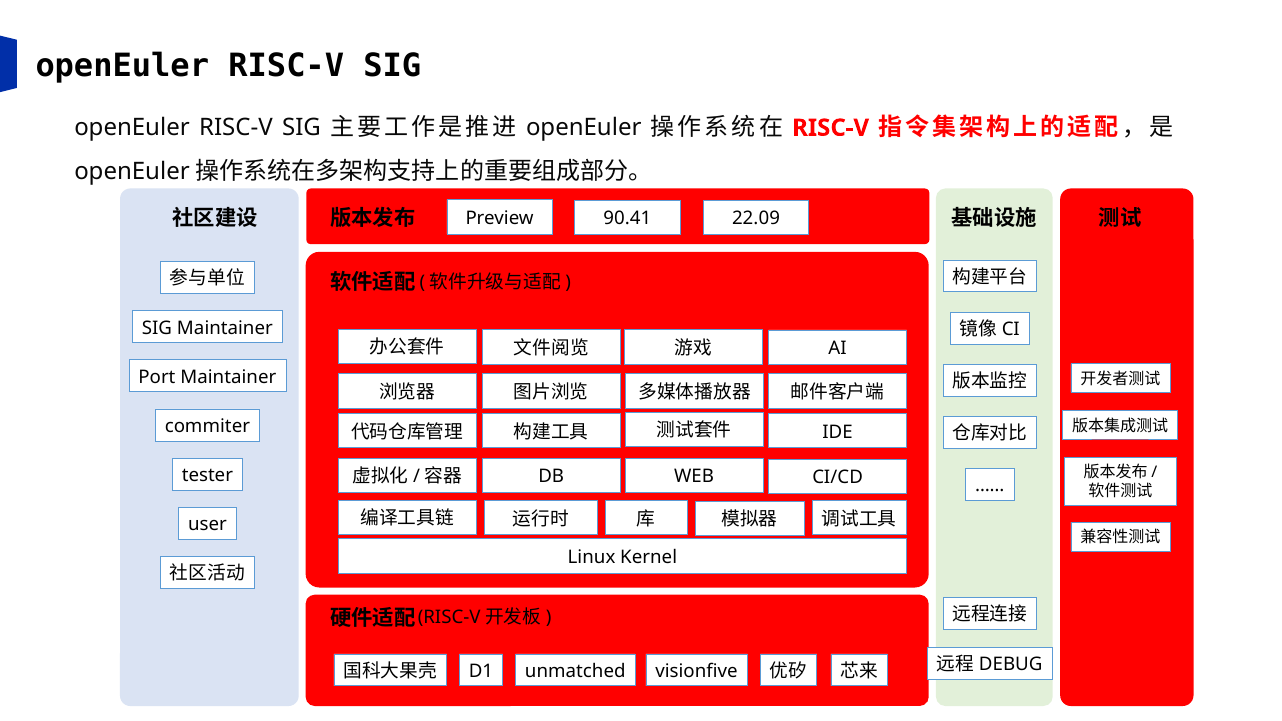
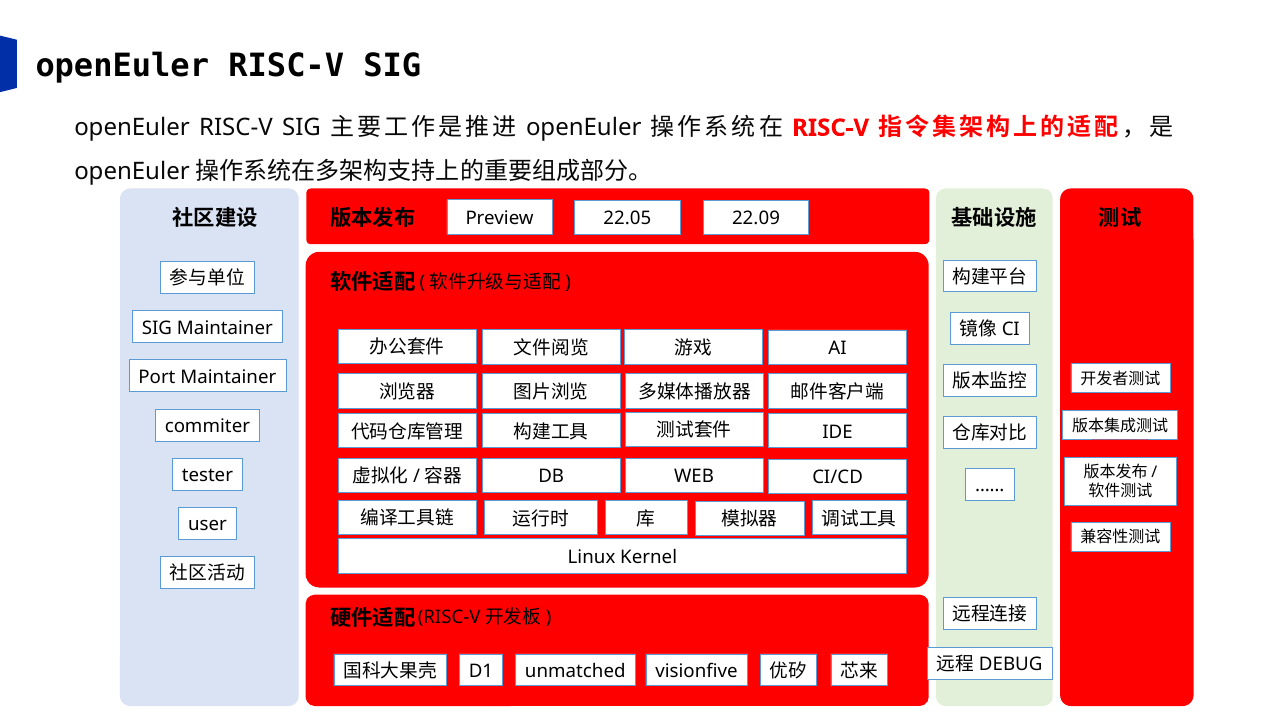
90.41: 90.41 -> 22.05 (627, 219)
